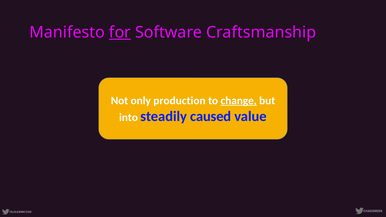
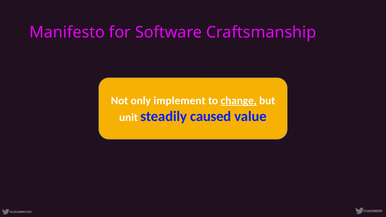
for underline: present -> none (120, 32)
production: production -> implement (179, 101)
into: into -> unit (128, 117)
